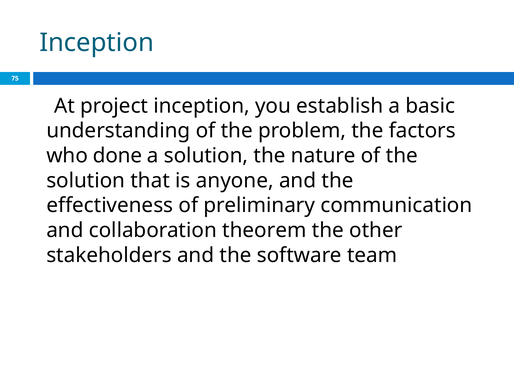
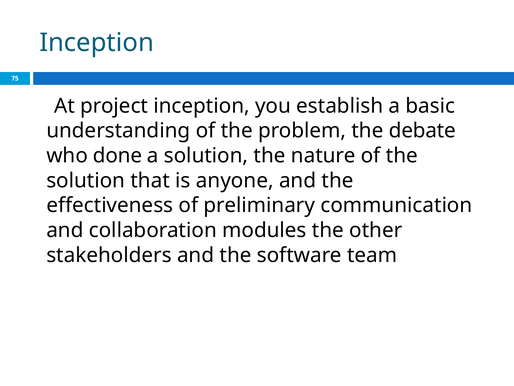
factors: factors -> debate (422, 131)
theorem: theorem -> modules (264, 230)
